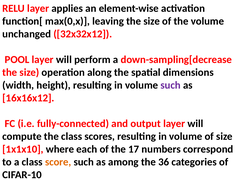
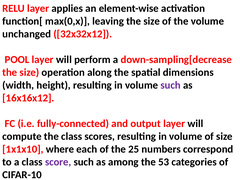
17: 17 -> 25 (134, 149)
score colour: orange -> purple (58, 162)
36: 36 -> 53 (164, 162)
